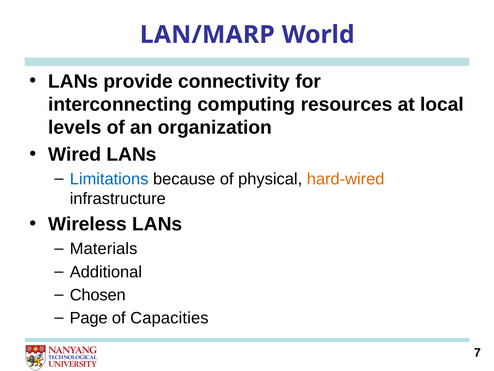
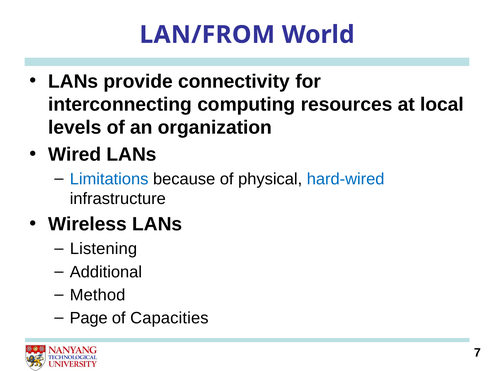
LAN/MARP: LAN/MARP -> LAN/FROM (207, 35)
hard-wired colour: orange -> blue (346, 179)
Materials: Materials -> Listening (104, 249)
Chosen: Chosen -> Method (98, 295)
